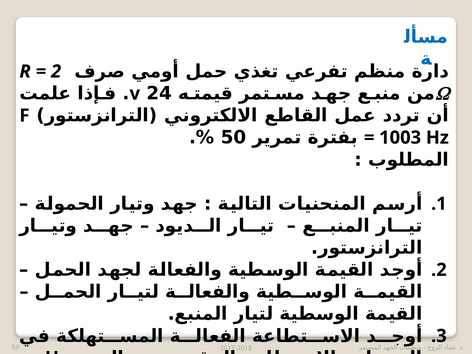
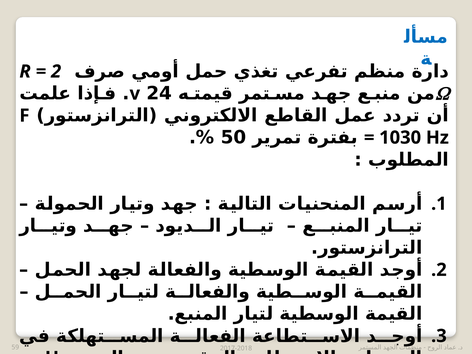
1003: 1003 -> 1030 (400, 138)
